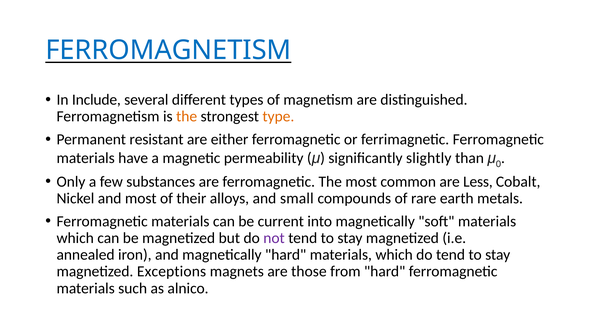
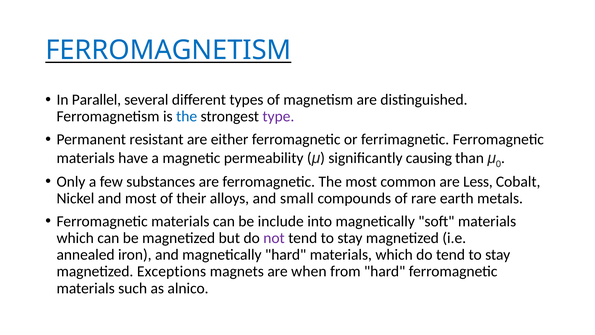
Include: Include -> Parallel (96, 100)
the colour: orange -> blue (187, 116)
type colour: orange -> purple (278, 116)
slightly: slightly -> causing (429, 158)
current: current -> include (281, 221)
those: those -> when (309, 271)
